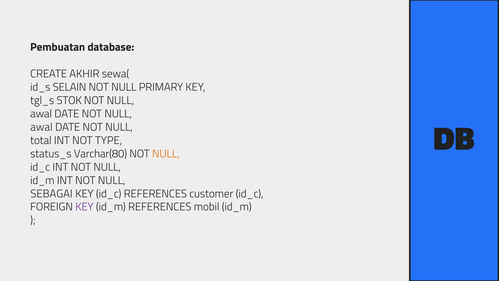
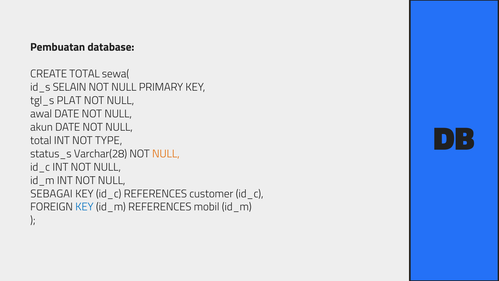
CREATE AKHIR: AKHIR -> TOTAL (85, 74)
STOK: STOK -> PLAT (69, 100)
awal: awal -> akun (41, 127)
Varchar(80: Varchar(80 -> Varchar(28 (101, 154)
KEY colour: purple -> blue (84, 207)
